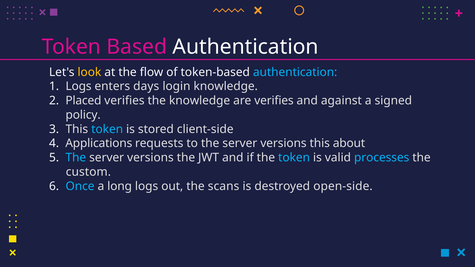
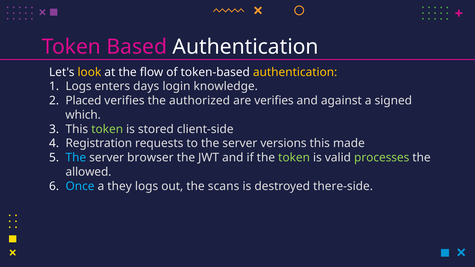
authentication colour: light blue -> yellow (295, 72)
the knowledge: knowledge -> authorized (200, 101)
policy: policy -> which (83, 115)
token colour: light blue -> light green (107, 129)
Applications: Applications -> Registration (99, 143)
about: about -> made (349, 143)
versions: versions -> browser (150, 158)
token colour: light blue -> light green (294, 158)
processes colour: light blue -> light green (382, 158)
custom: custom -> allowed (88, 172)
long: long -> they (120, 186)
open-side: open-side -> there-side (343, 186)
